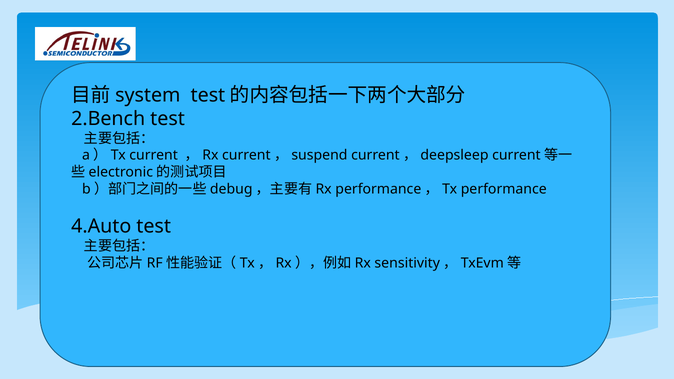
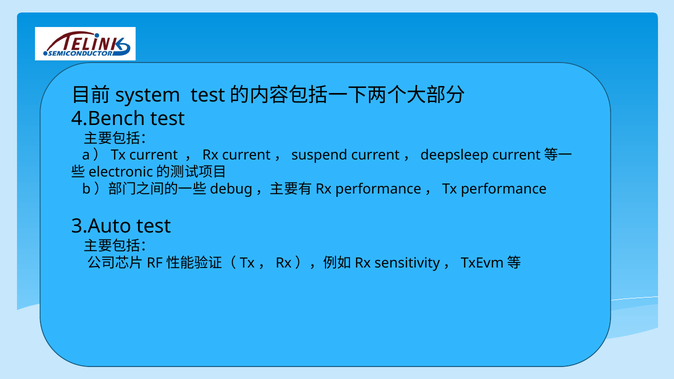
2.Bench: 2.Bench -> 4.Bench (108, 119)
4.Auto: 4.Auto -> 3.Auto (101, 227)
